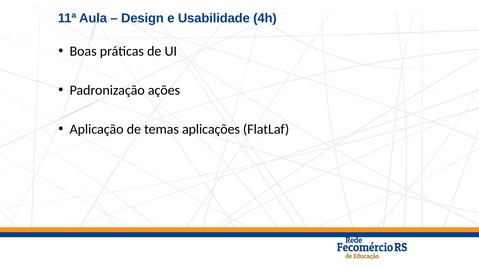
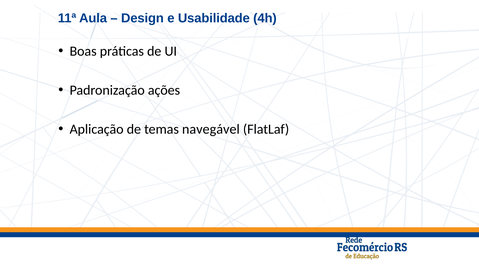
aplicações: aplicações -> navegável (211, 129)
